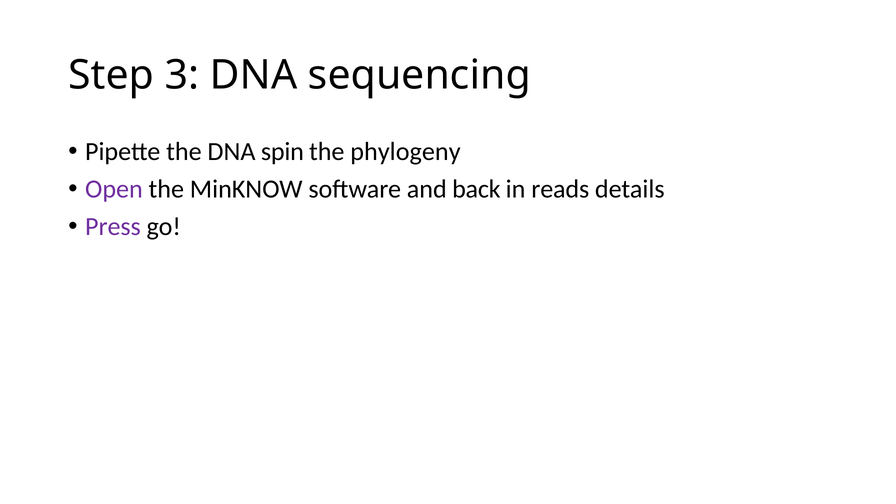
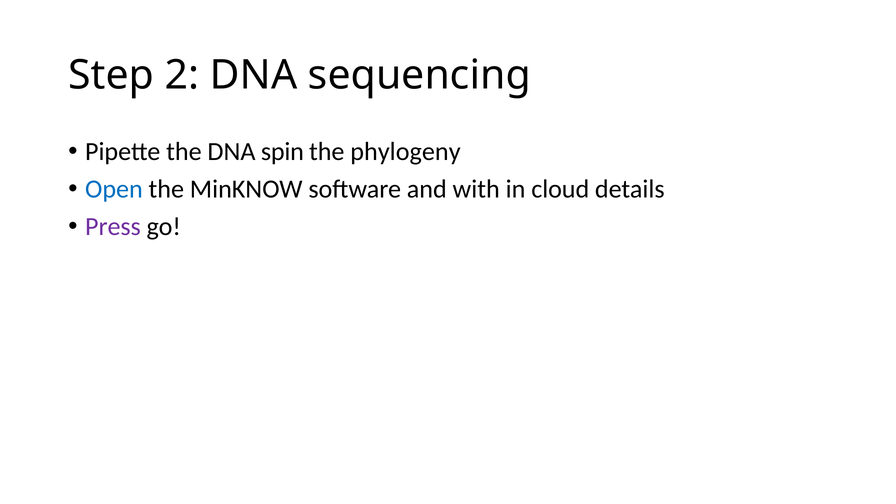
3: 3 -> 2 (182, 75)
Open colour: purple -> blue (114, 189)
back: back -> with (476, 189)
reads: reads -> cloud (560, 189)
